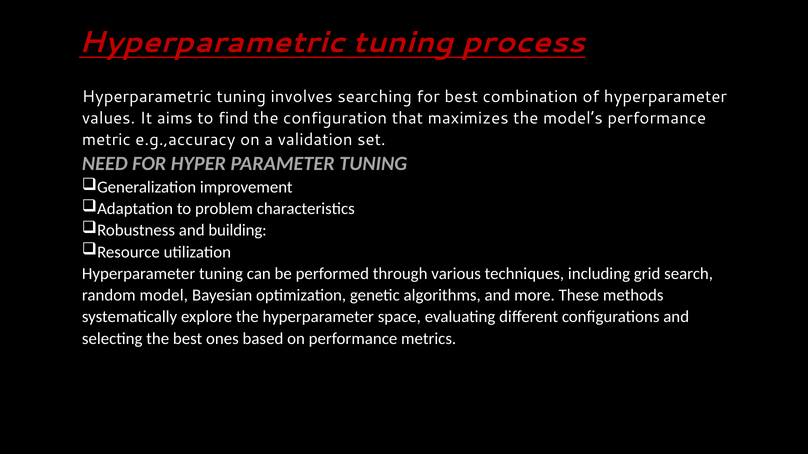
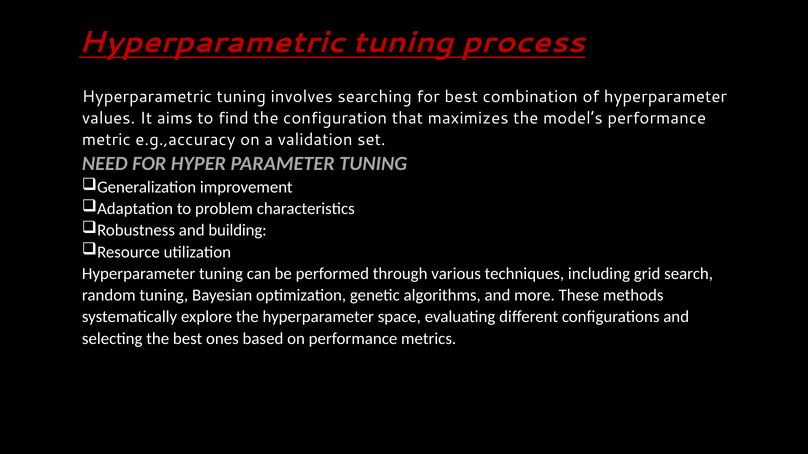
random model: model -> tuning (164, 296)
